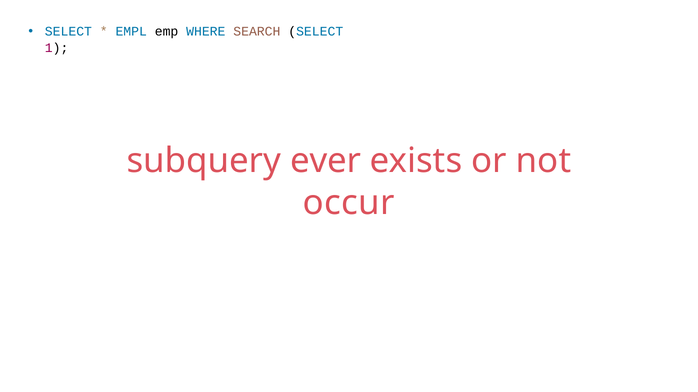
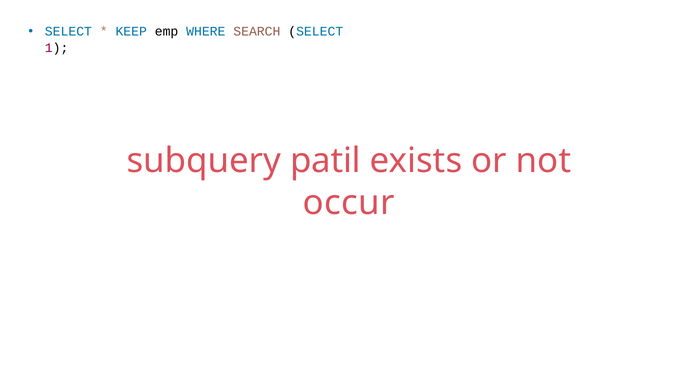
EMPL: EMPL -> KEEP (131, 31)
ever: ever -> patil (326, 161)
